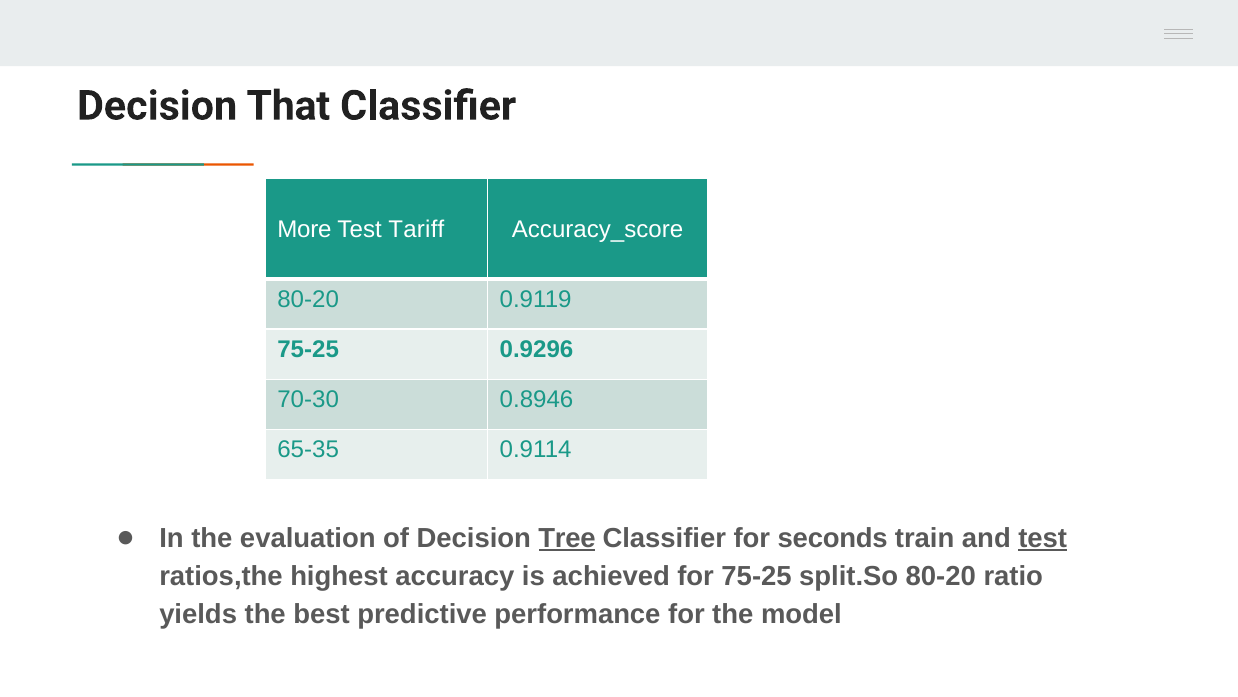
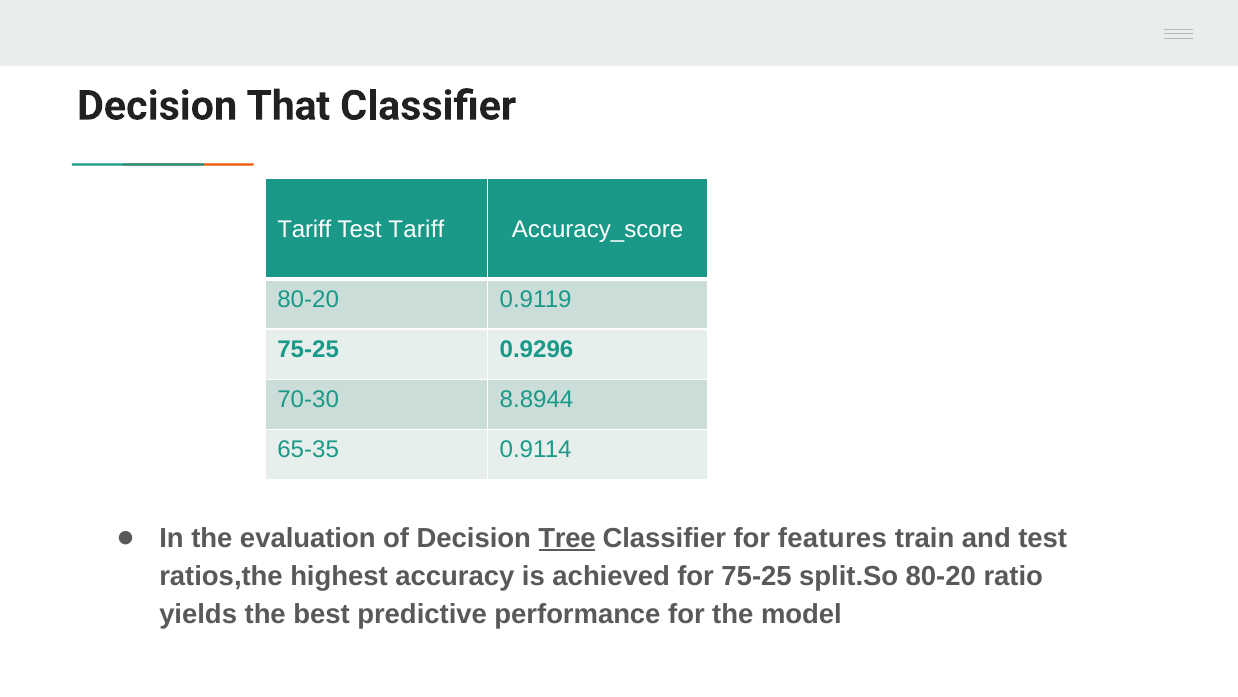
More: More -> Tariff (304, 229)
0.8946: 0.8946 -> 8.8944 (537, 399)
seconds: seconds -> features (832, 538)
test underline: present -> none (1043, 538)
